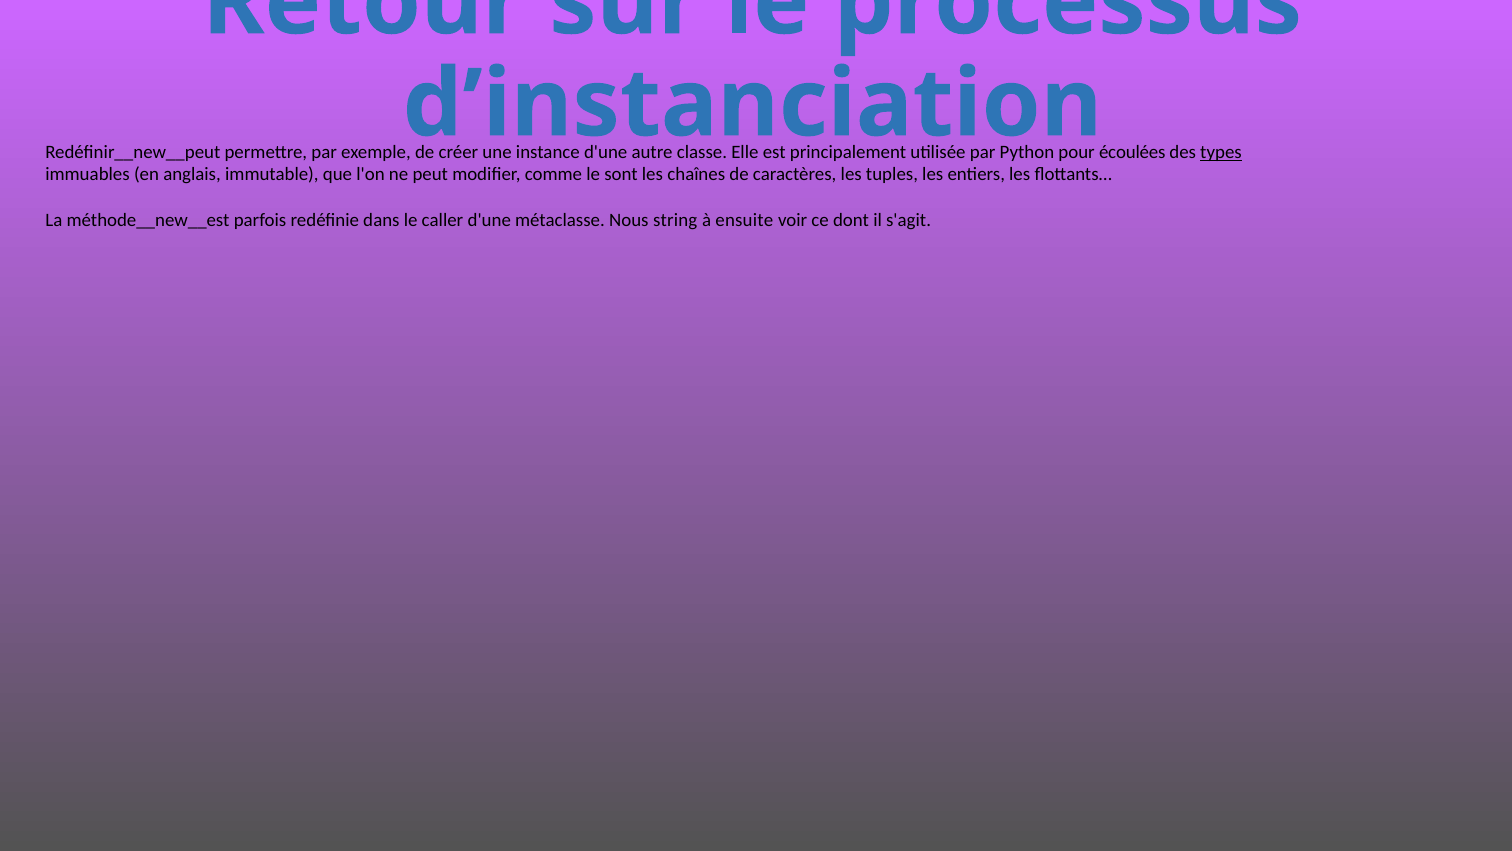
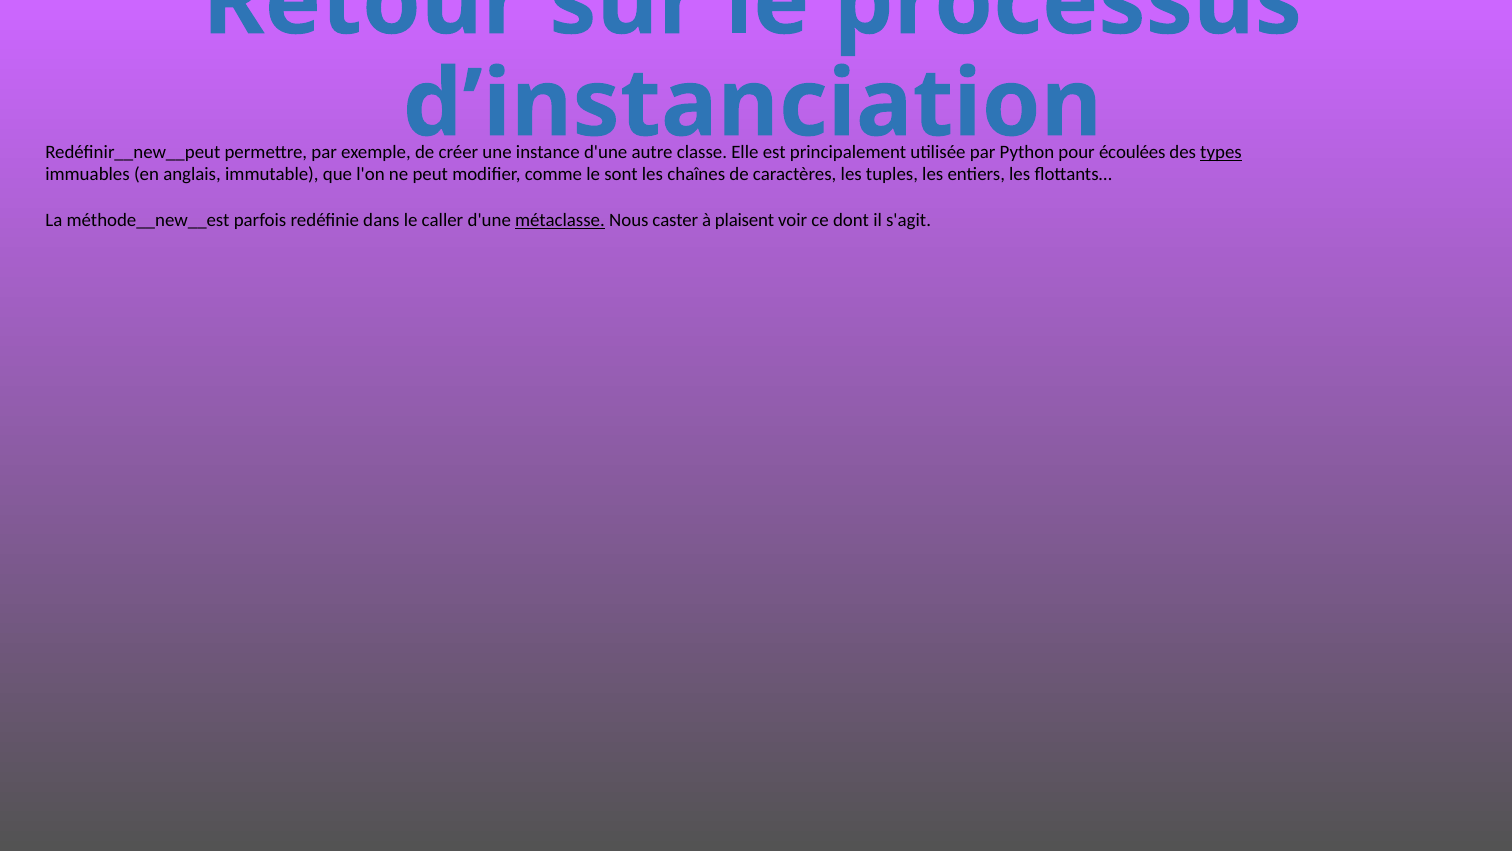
métaclasse underline: none -> present (560, 220)
string: string -> caster (675, 220)
ensuite: ensuite -> plaisent (745, 220)
